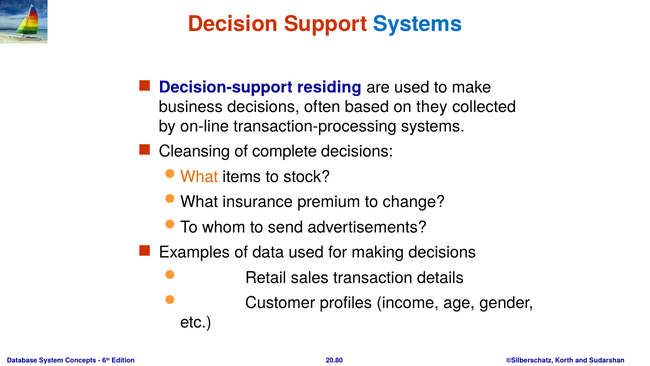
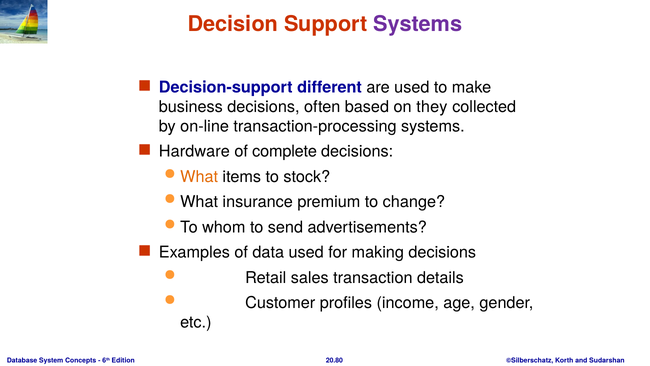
Systems colour: blue -> purple (418, 24)
residing: residing -> different (329, 87)
Cleansing: Cleansing -> Hardware (194, 151)
